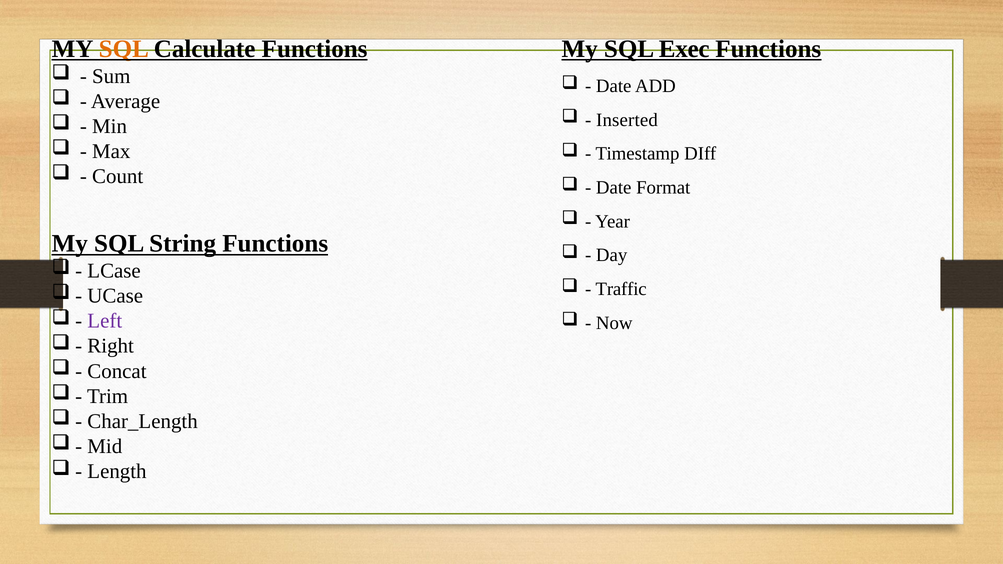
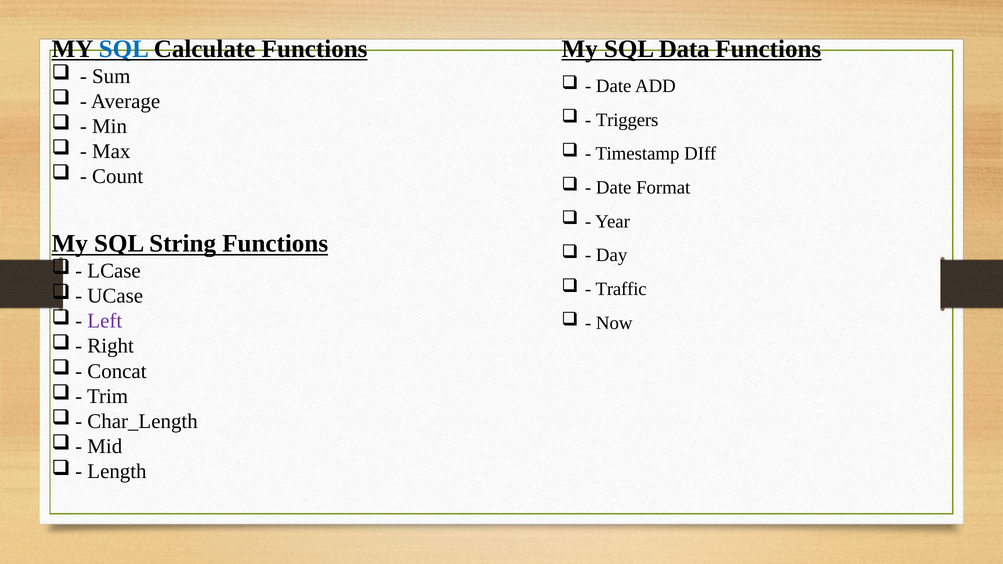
Exec: Exec -> Data (684, 49)
SQL colour: orange -> blue (124, 49)
Inserted: Inserted -> Triggers (627, 120)
